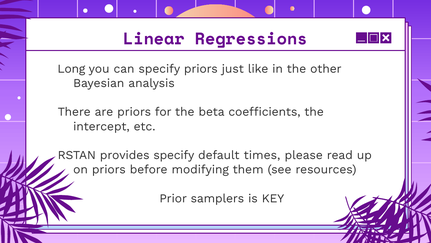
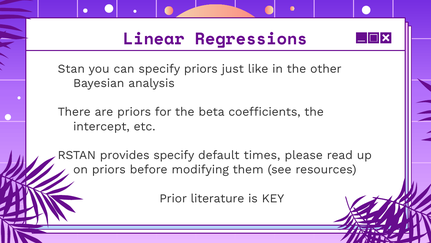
Long: Long -> Stan (71, 69)
samplers: samplers -> literature (217, 198)
